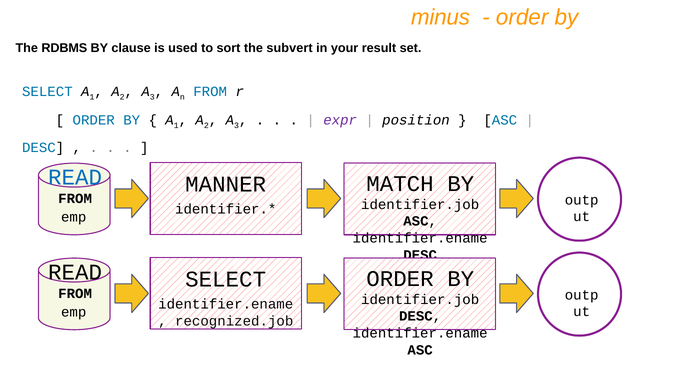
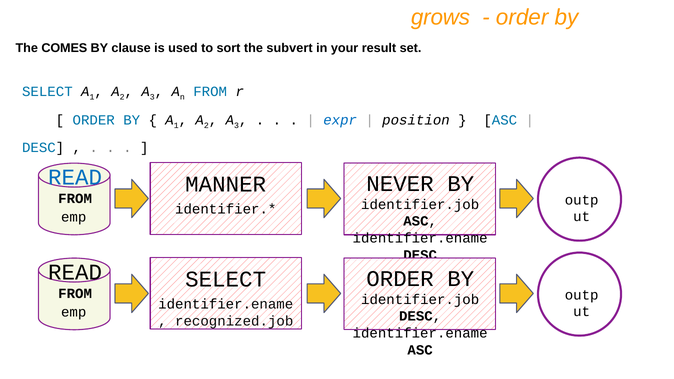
minus: minus -> grows (440, 18)
RDBMS: RDBMS -> COMES (64, 48)
expr colour: purple -> blue (340, 120)
MATCH: MATCH -> NEVER (400, 184)
